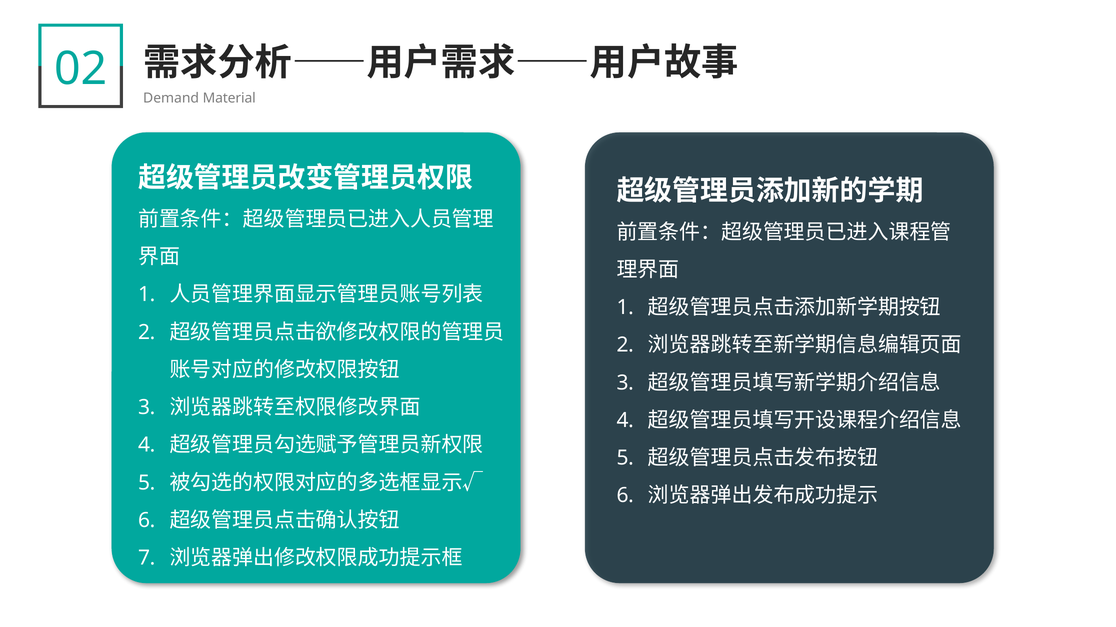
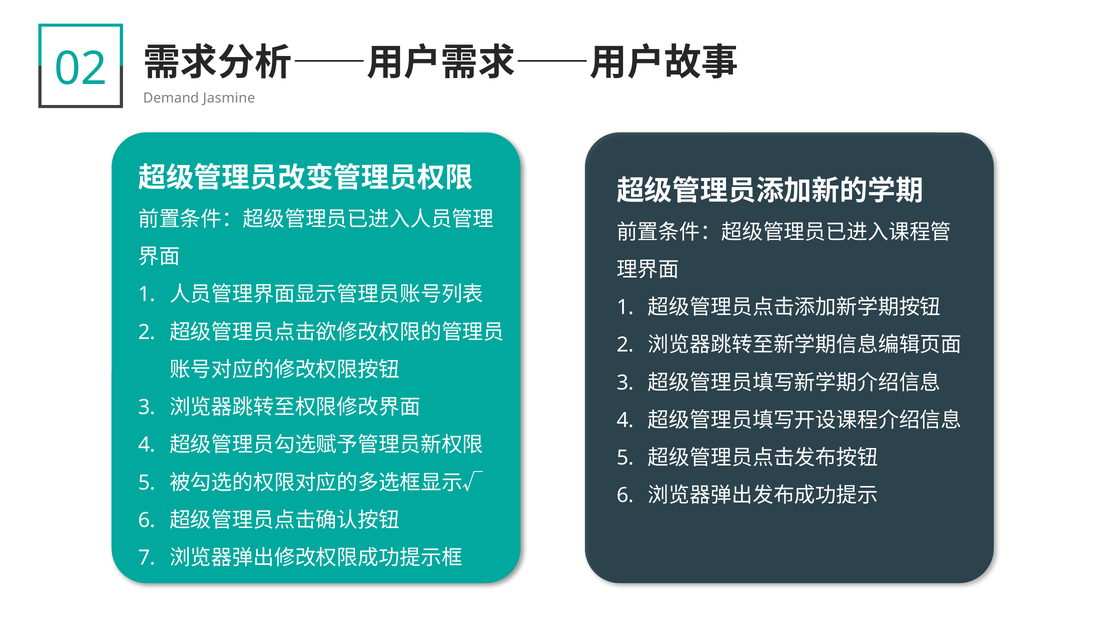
Material: Material -> Jasmine (229, 98)
